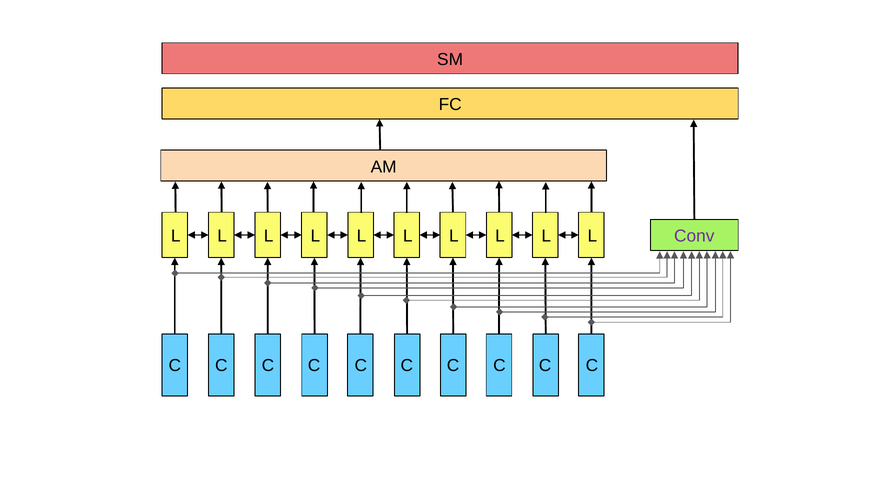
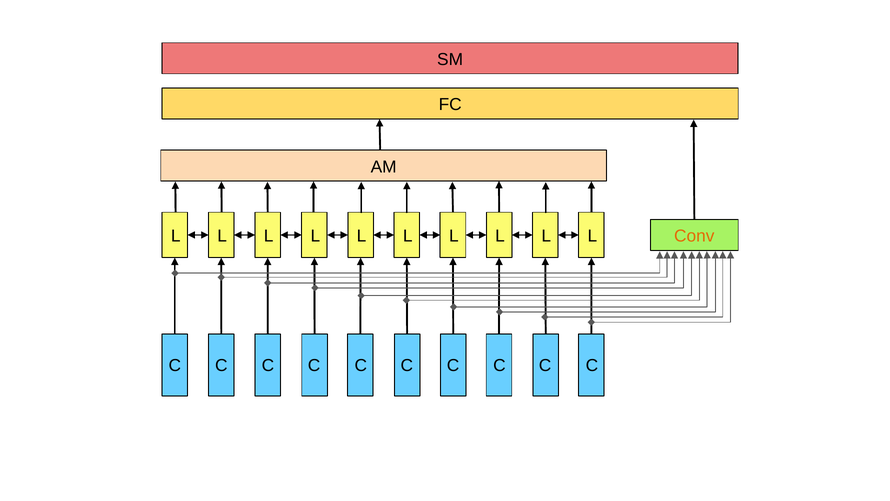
Conv colour: purple -> orange (694, 236)
